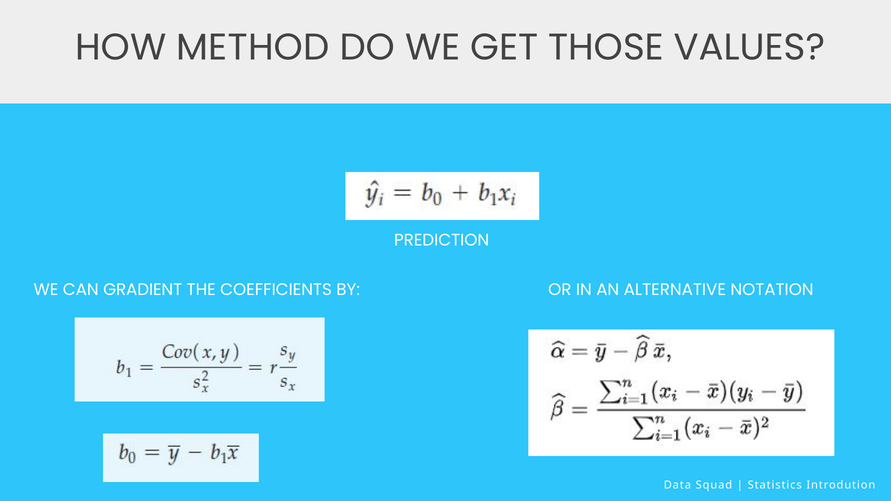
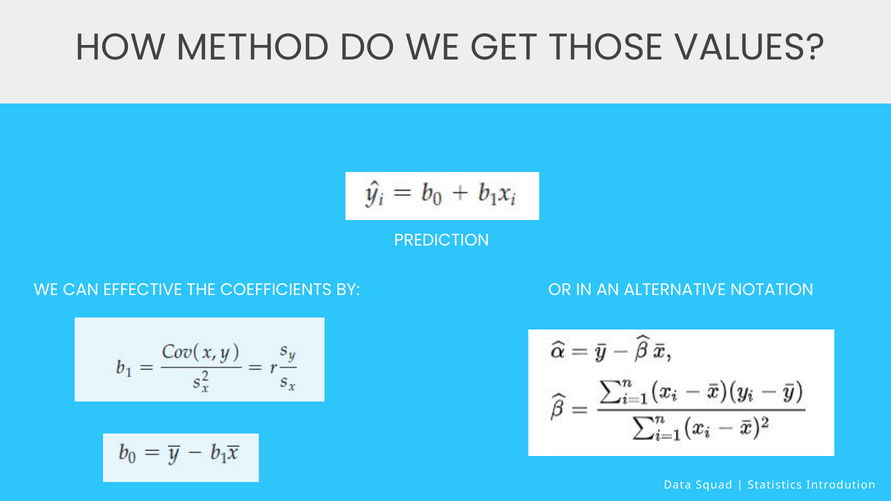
GRADIENT: GRADIENT -> EFFECTIVE (143, 290)
